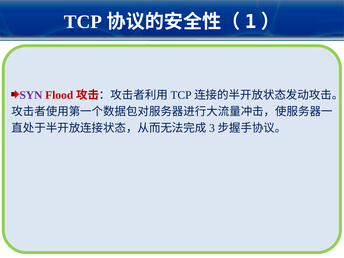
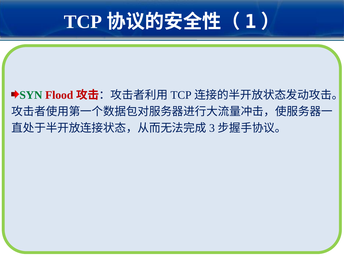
SYN colour: purple -> green (31, 95)
